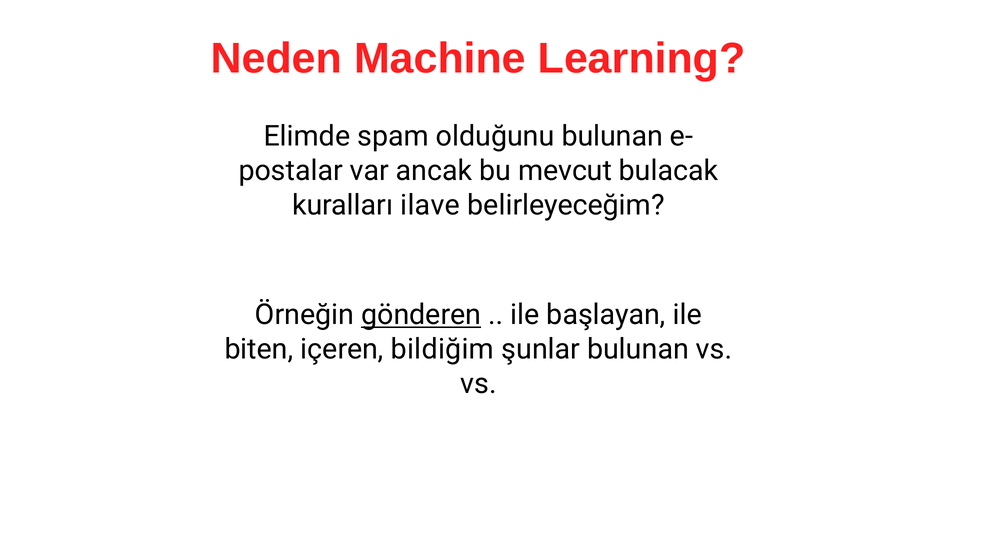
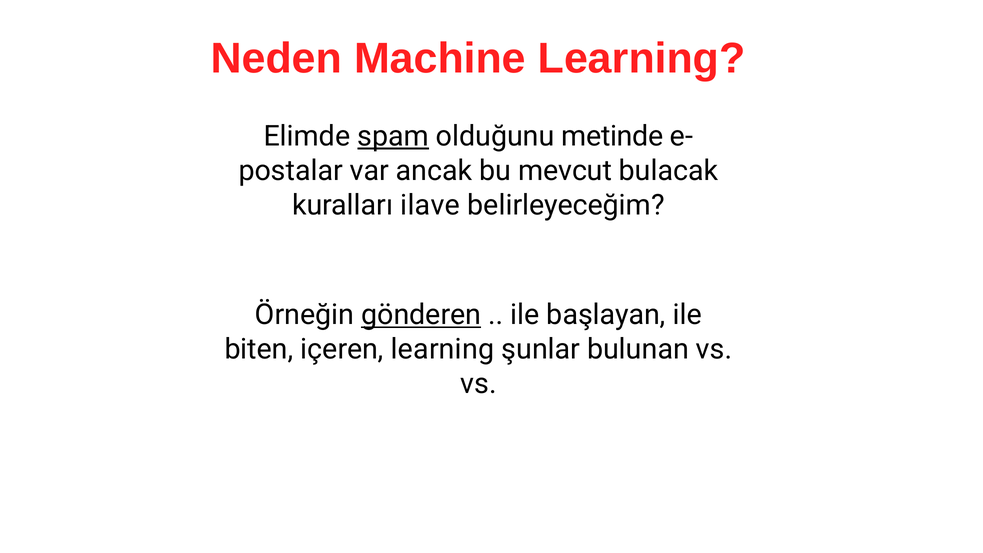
spam underline: none -> present (393, 136)
olduğunu bulunan: bulunan -> metinde (612, 136)
içeren bildiğim: bildiğim -> learning (442, 349)
